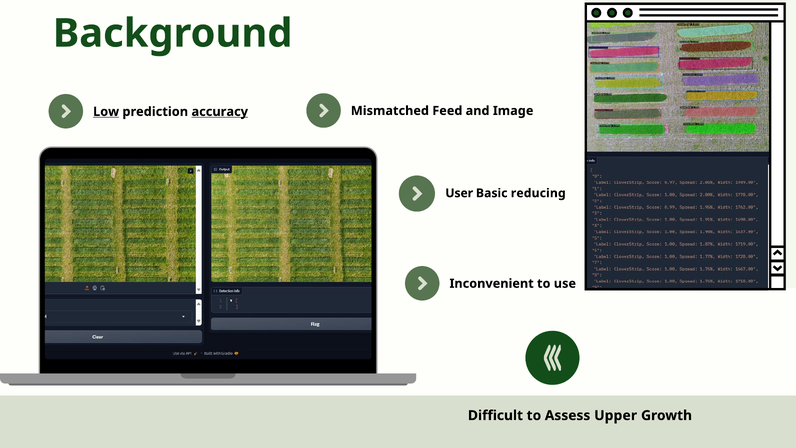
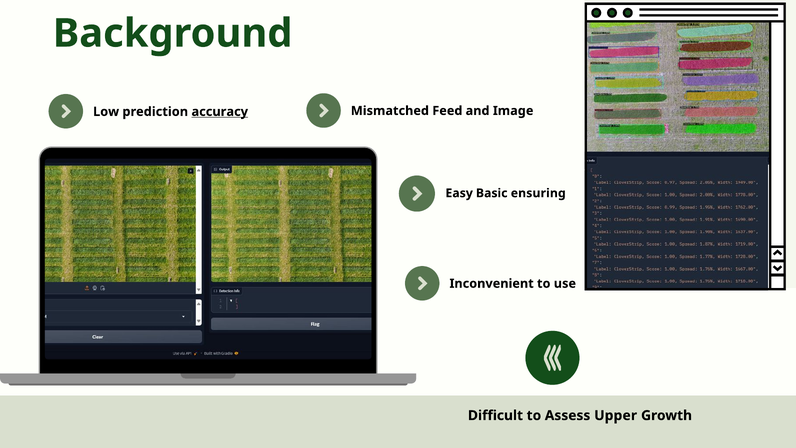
Low underline: present -> none (106, 112)
User: User -> Easy (459, 193)
reducing: reducing -> ensuring (538, 193)
